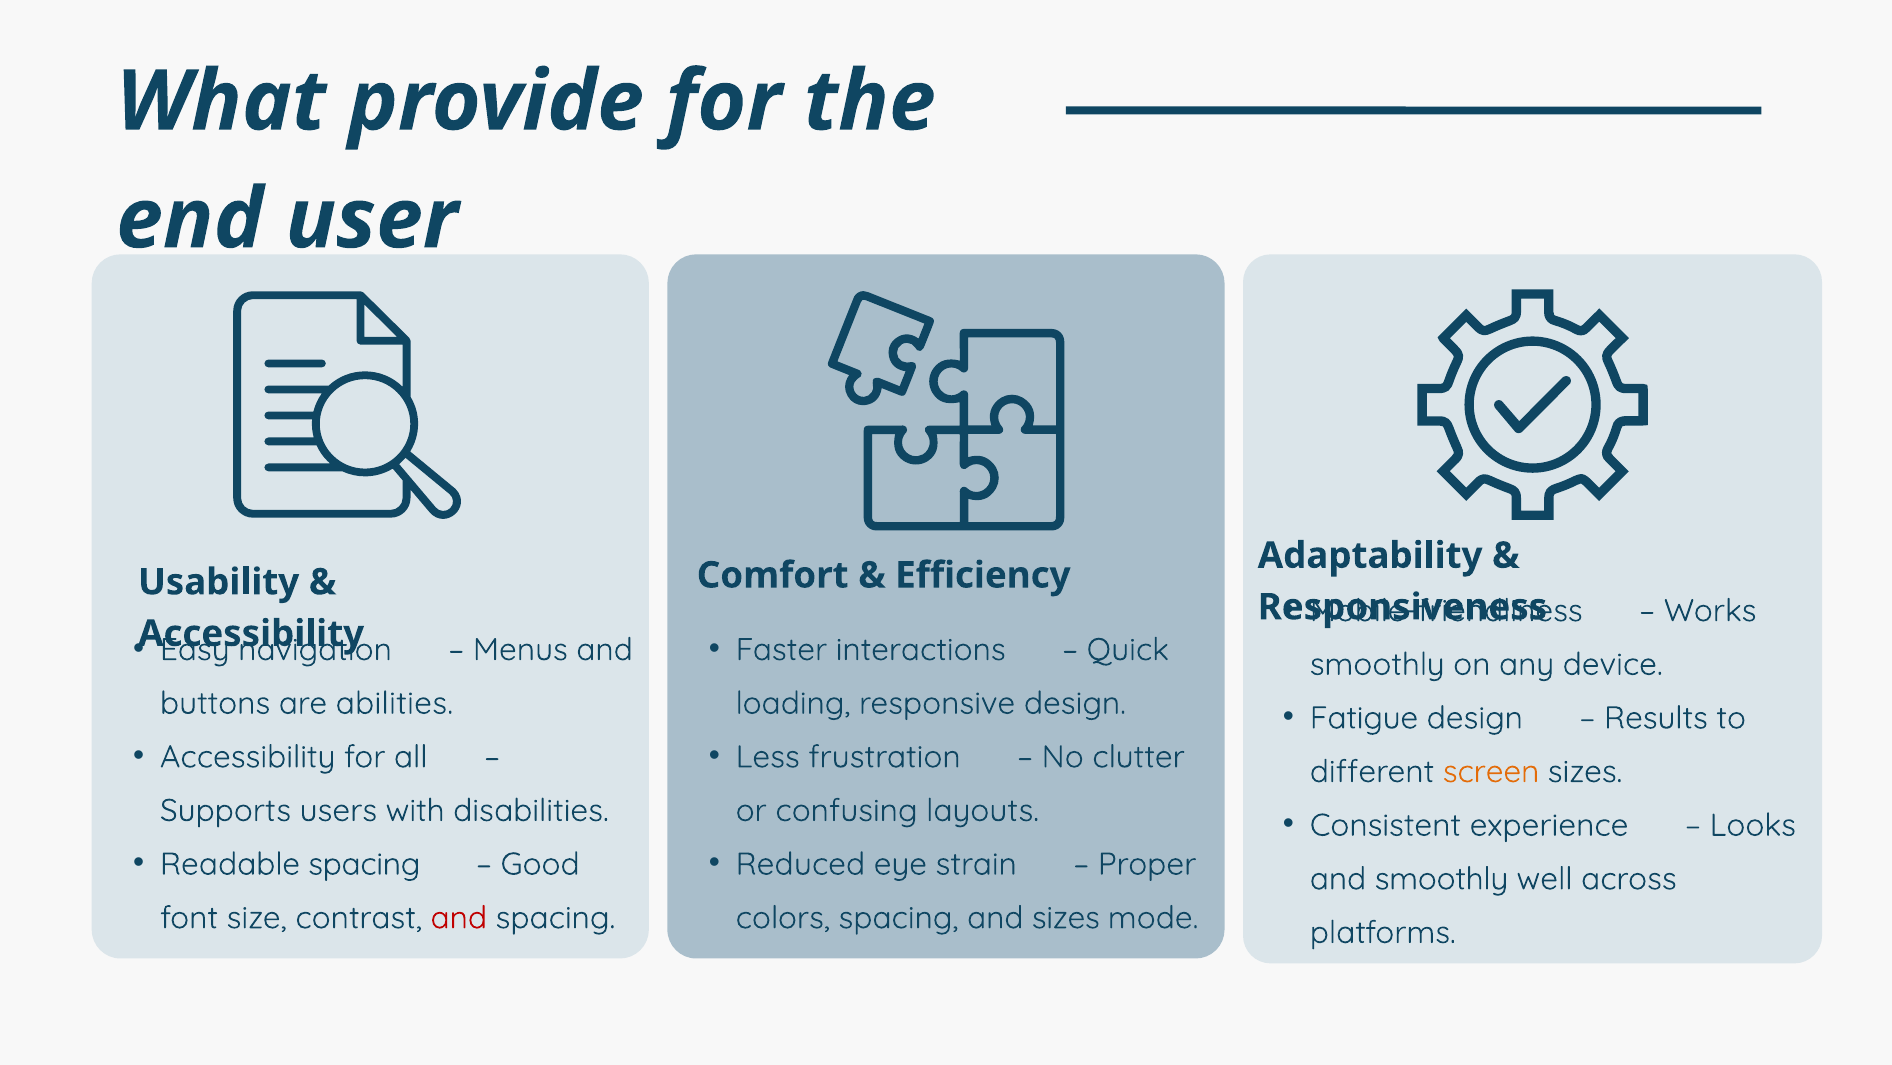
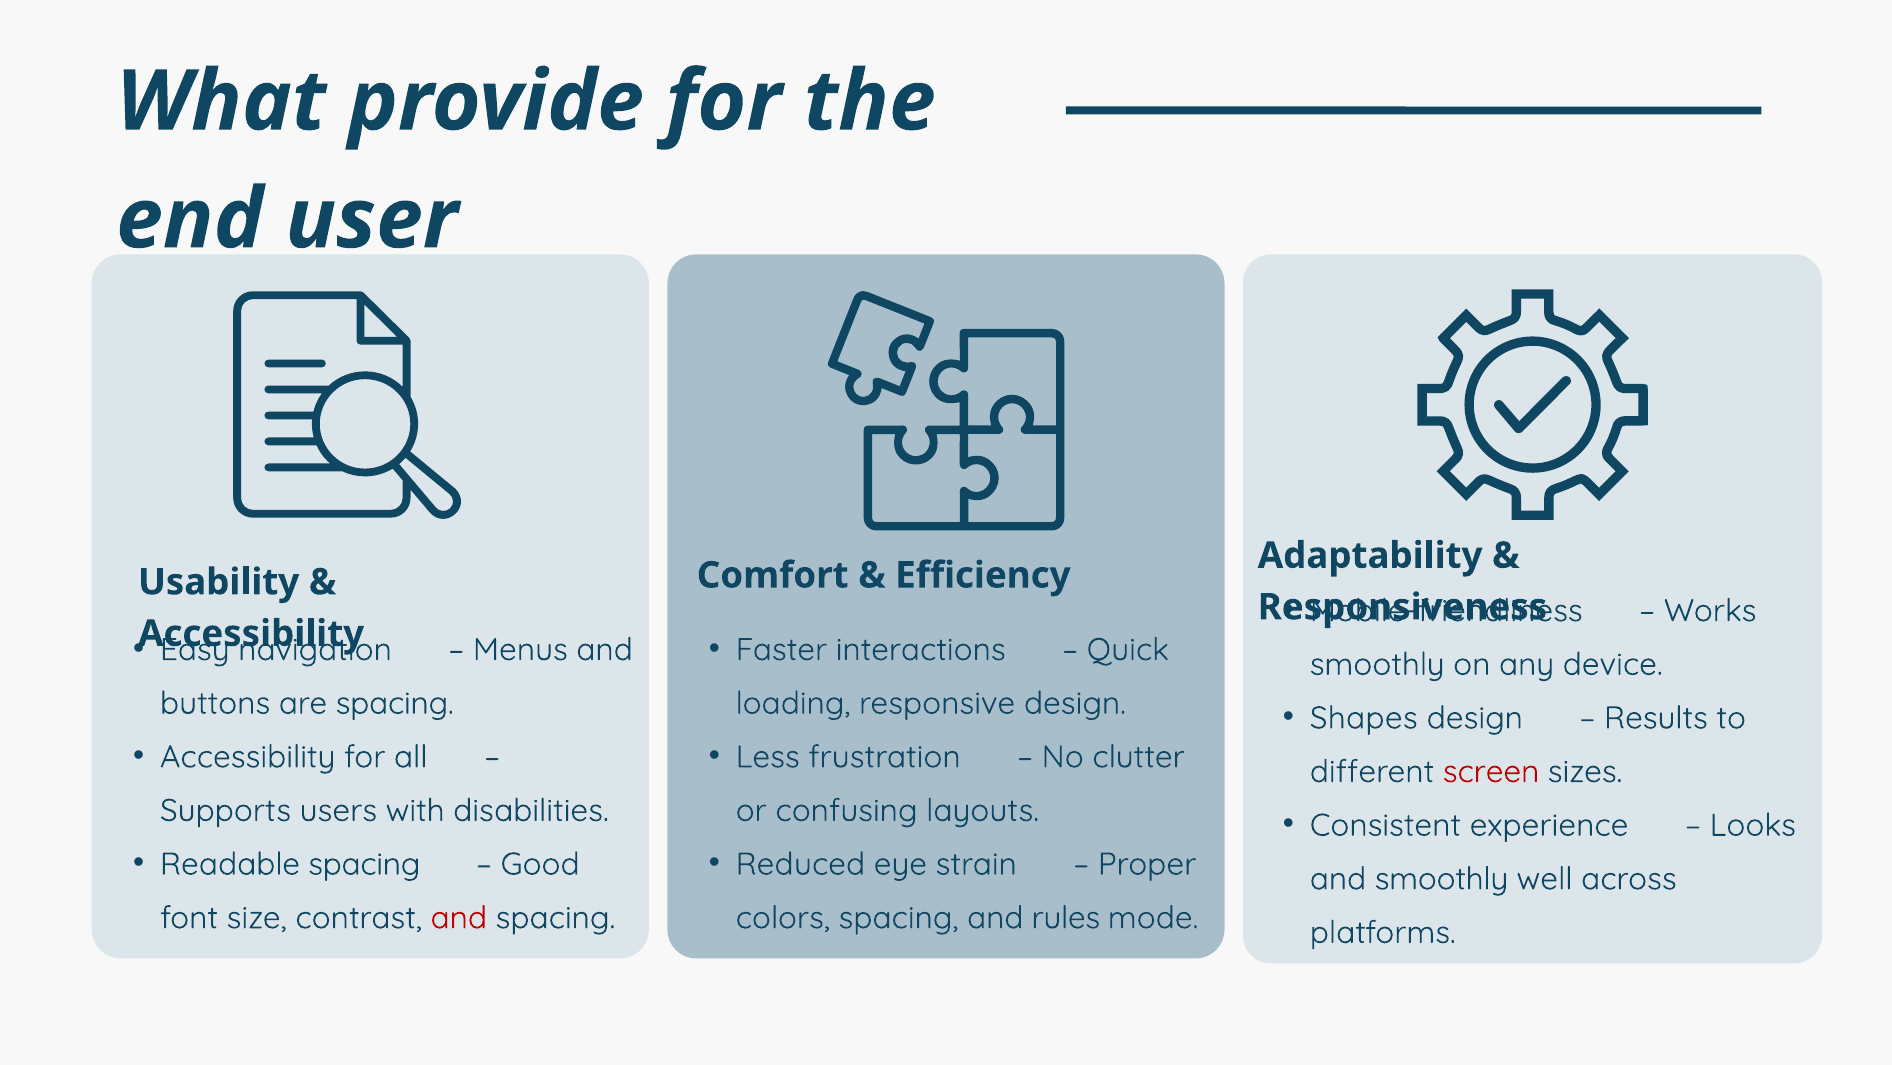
are abilities: abilities -> spacing (395, 703)
Fatigue: Fatigue -> Shapes (1364, 718)
screen colour: orange -> red (1491, 771)
and sizes: sizes -> rules (1066, 917)
